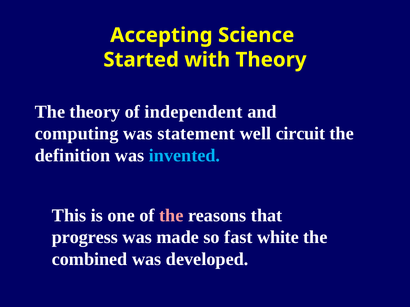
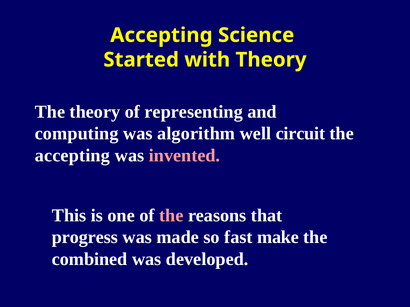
independent: independent -> representing (194, 112)
statement: statement -> algorithm (196, 134)
definition: definition -> accepting (72, 156)
invented colour: light blue -> pink (185, 156)
white: white -> make (278, 238)
